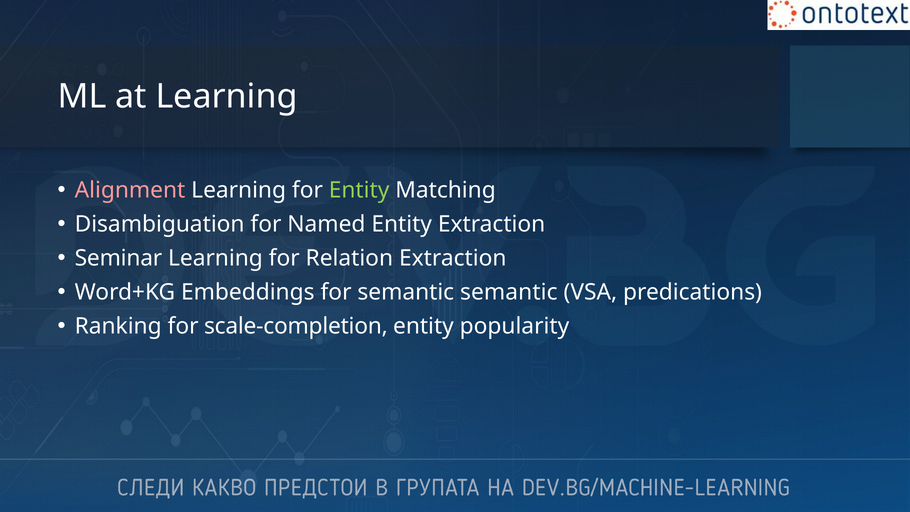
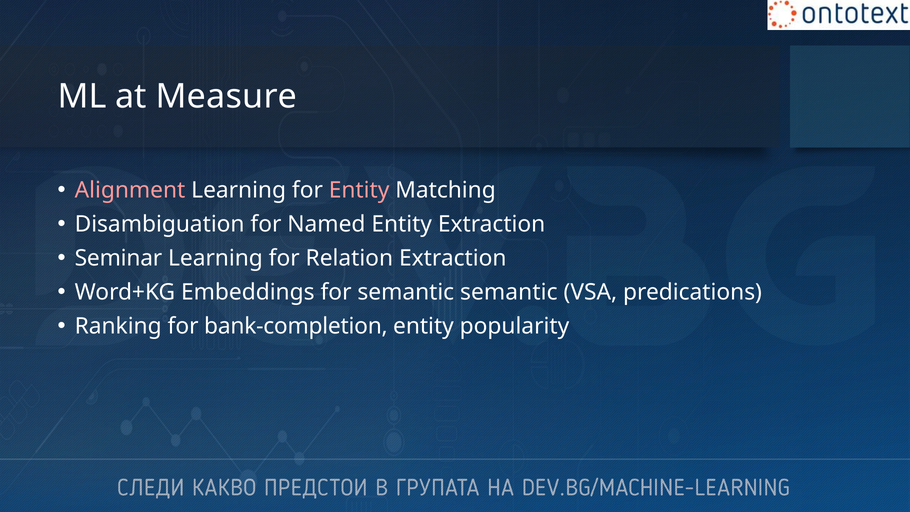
at Learning: Learning -> Measure (226, 96)
Entity colour: light green -> pink (359, 190)
scale-completion: scale-completion -> bank-completion (296, 326)
